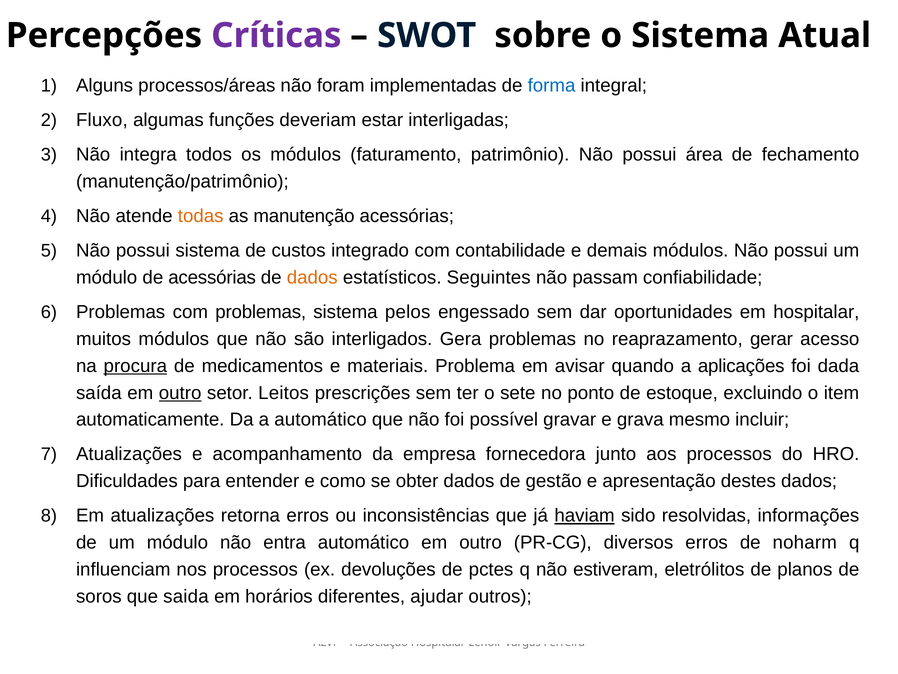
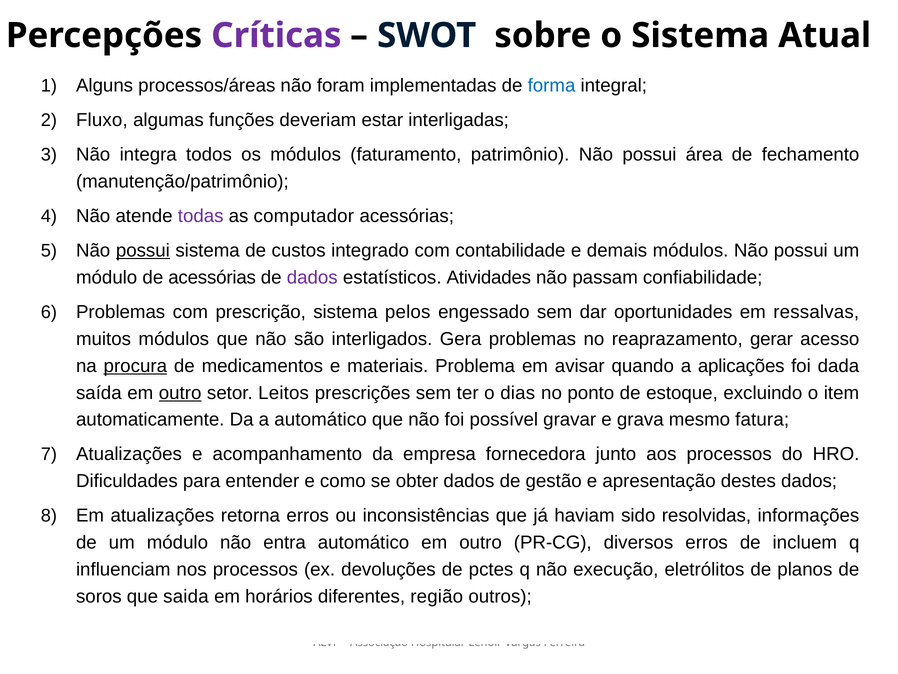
todas colour: orange -> purple (201, 216)
manutenção: manutenção -> computador (304, 216)
possui underline: none -> present (143, 250)
dados colour: orange -> purple (312, 277)
Seguintes: Seguintes -> Atividades (489, 277)
com problemas: problemas -> prescrição (261, 312)
em hospitalar: hospitalar -> ressalvas (816, 312)
sete: sete -> dias (518, 393)
incluir: incluir -> fatura (762, 419)
haviam underline: present -> none (585, 515)
noharm: noharm -> incluem (805, 542)
estiveram: estiveram -> execução (616, 569)
ajudar: ajudar -> região (437, 596)
